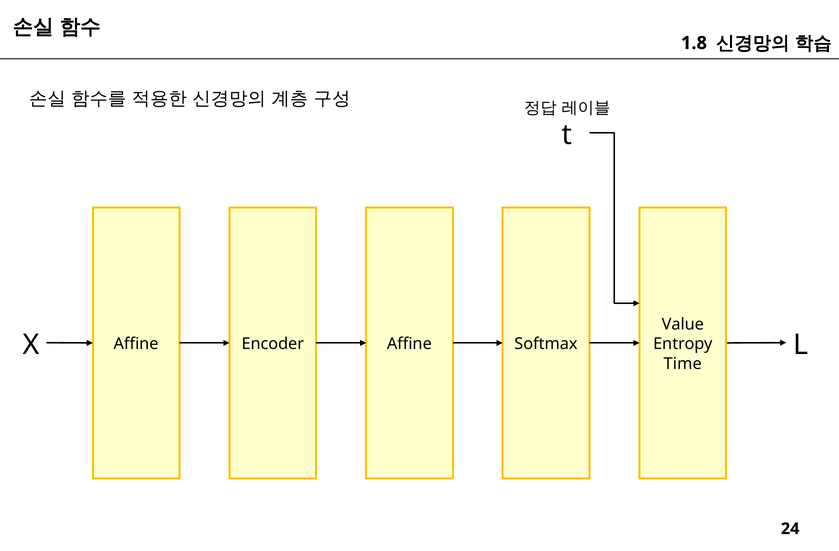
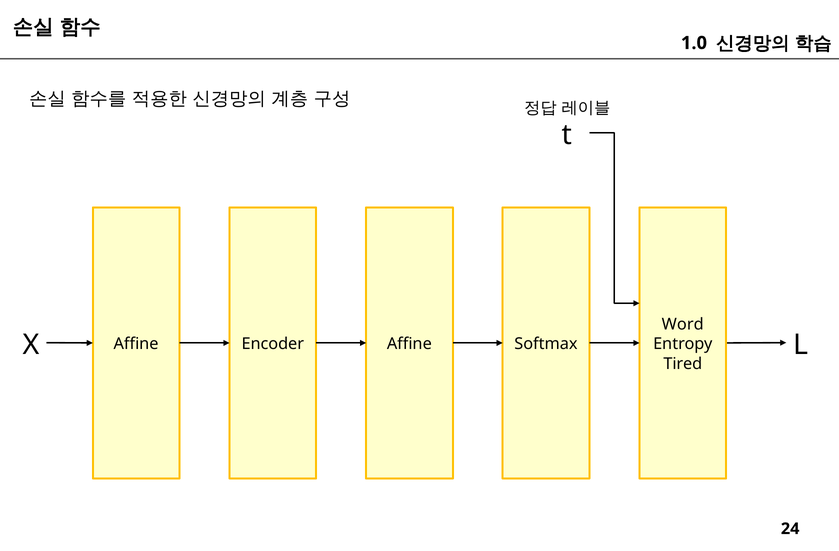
1.8: 1.8 -> 1.0 (694, 43)
Value: Value -> Word (683, 325)
Time: Time -> Tired (683, 364)
